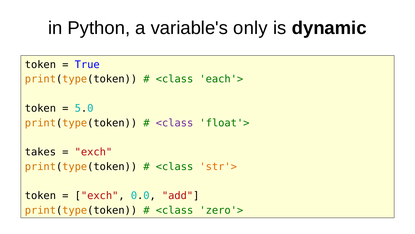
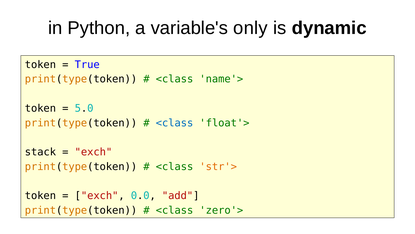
each'>: each'> -> name'> (221, 79)
<class colour: purple -> blue (175, 123)
takes: takes -> stack (40, 152)
